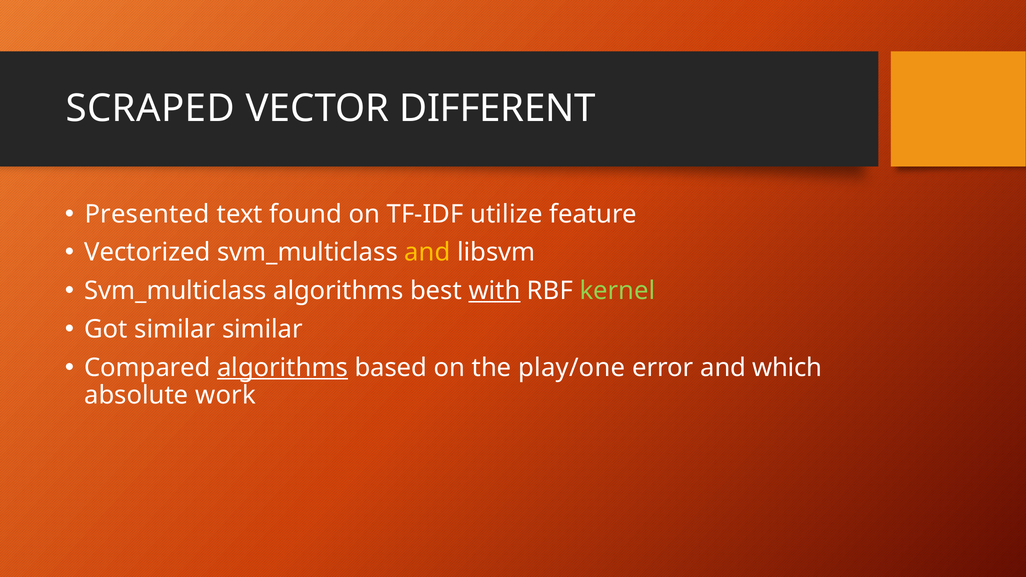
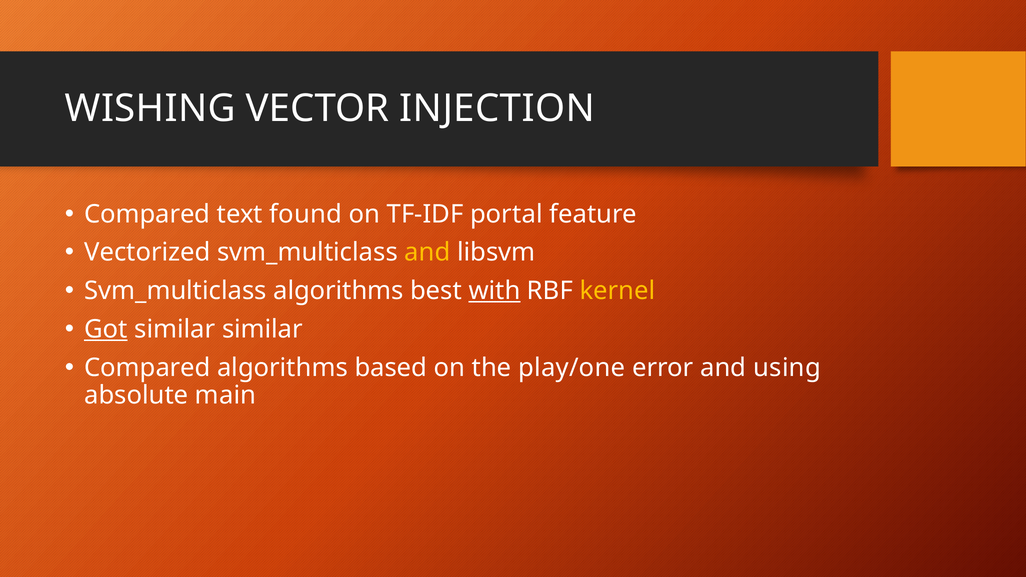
SCRAPED: SCRAPED -> WISHING (150, 109)
DIFFERENT: DIFFERENT -> INJECTION (497, 109)
Presented: Presented -> Compared (147, 214)
utilize: utilize -> portal (506, 214)
kernel colour: light green -> yellow (617, 291)
Got underline: none -> present (106, 329)
algorithms underline: present -> none (282, 368)
which: which -> using (787, 368)
work: work -> main (226, 395)
